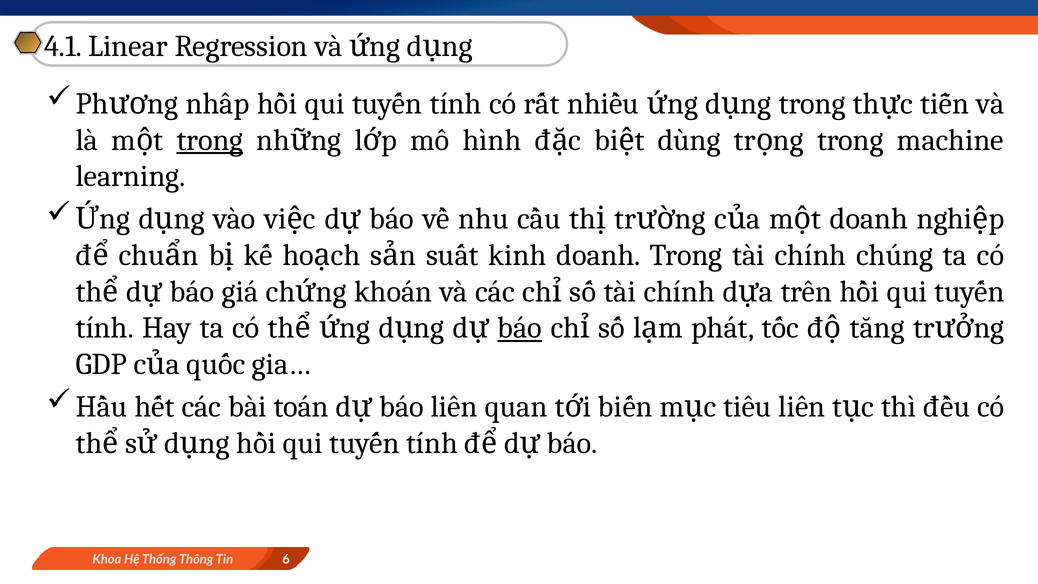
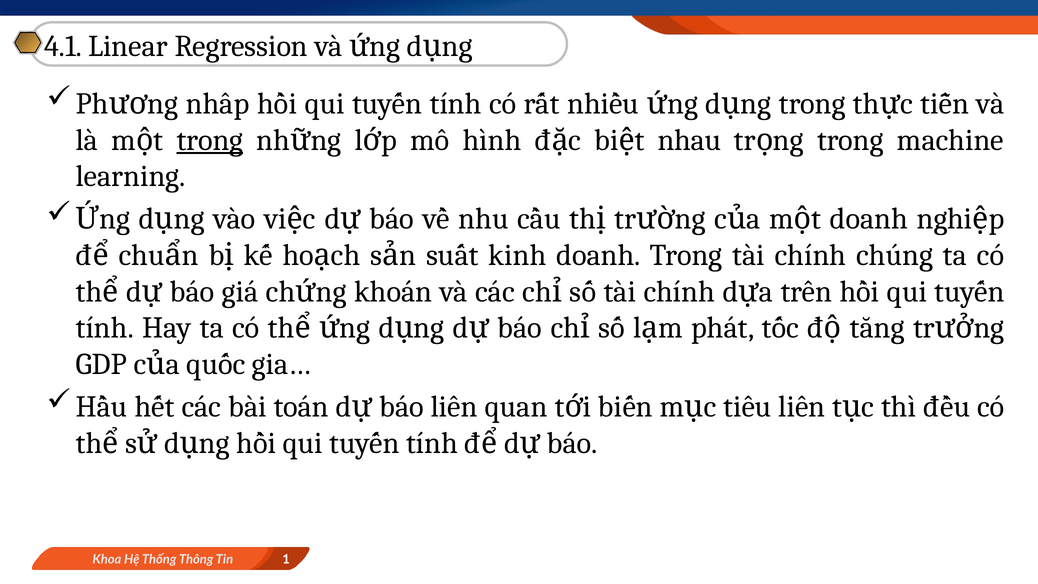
dùng: dùng -> nhau (689, 140)
báo underline: present -> none (520, 328)
6: 6 -> 1 (286, 559)
